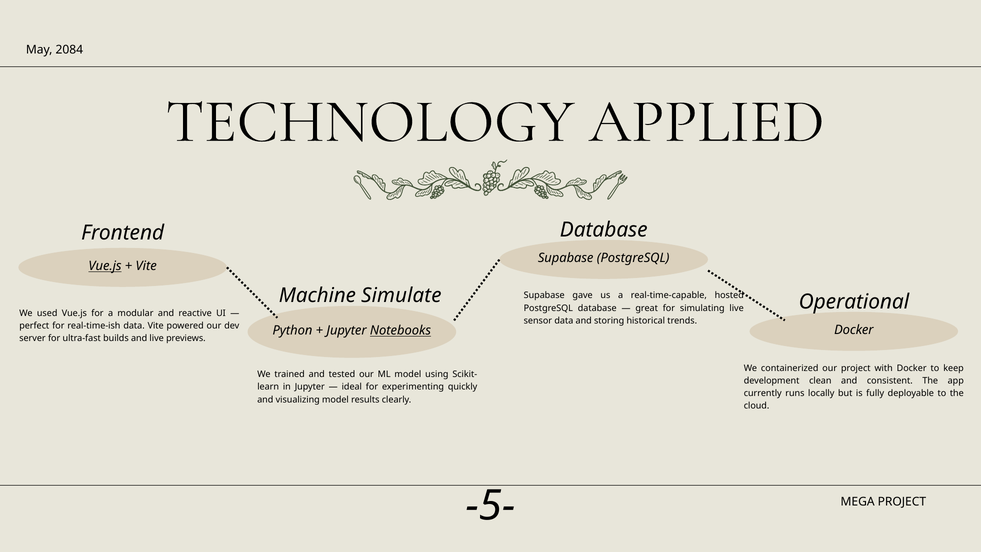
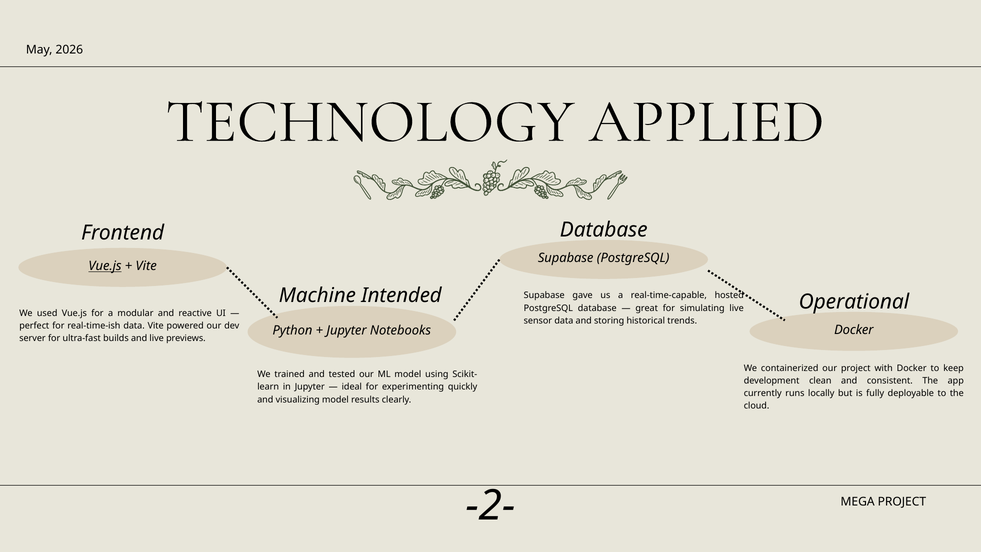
2084: 2084 -> 2026 (69, 50)
Simulate: Simulate -> Intended (401, 295)
Notebooks underline: present -> none (400, 331)
-5-: -5- -> -2- (491, 506)
